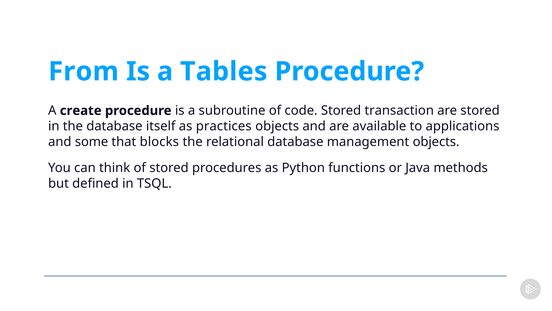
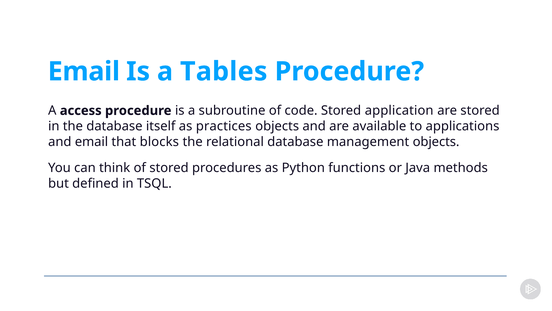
From: From -> Email (84, 71)
create: create -> access (81, 110)
transaction: transaction -> application (399, 110)
and some: some -> email (91, 142)
